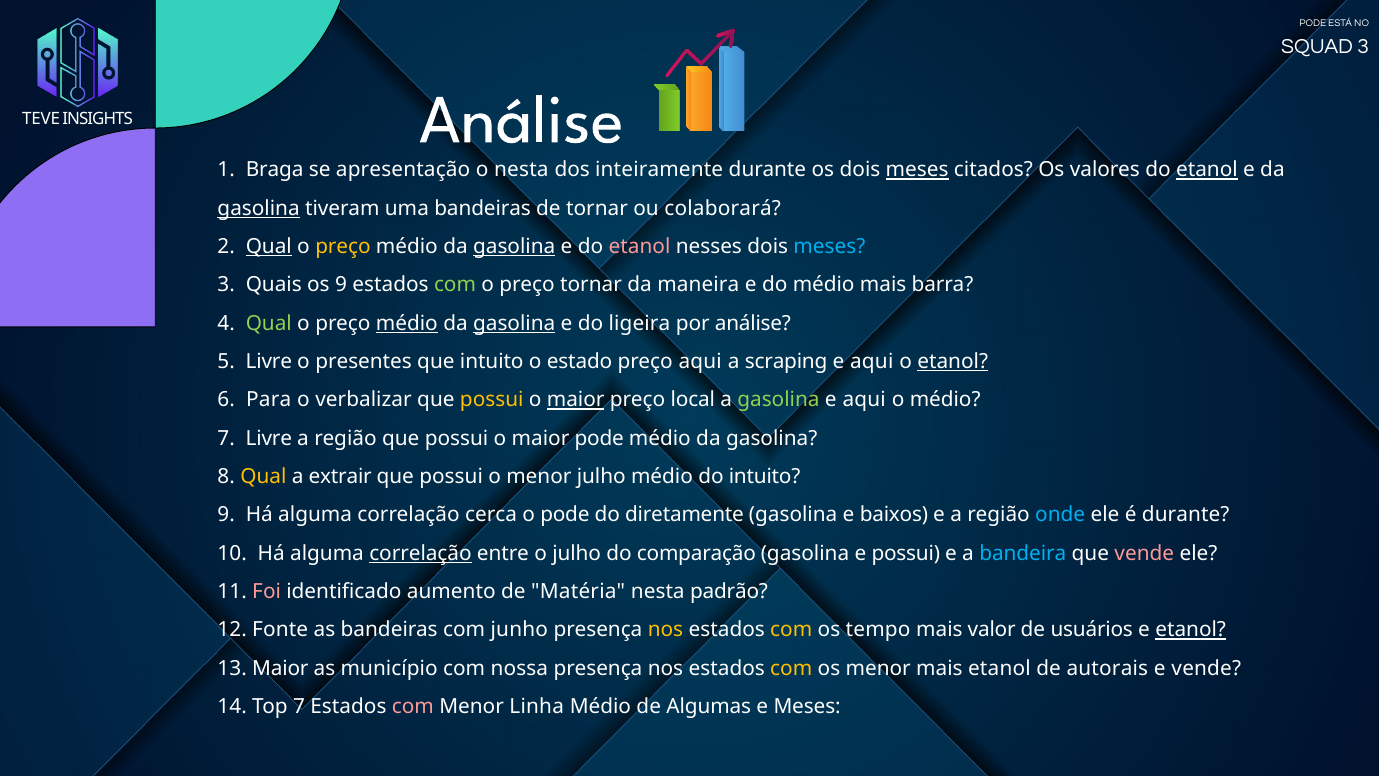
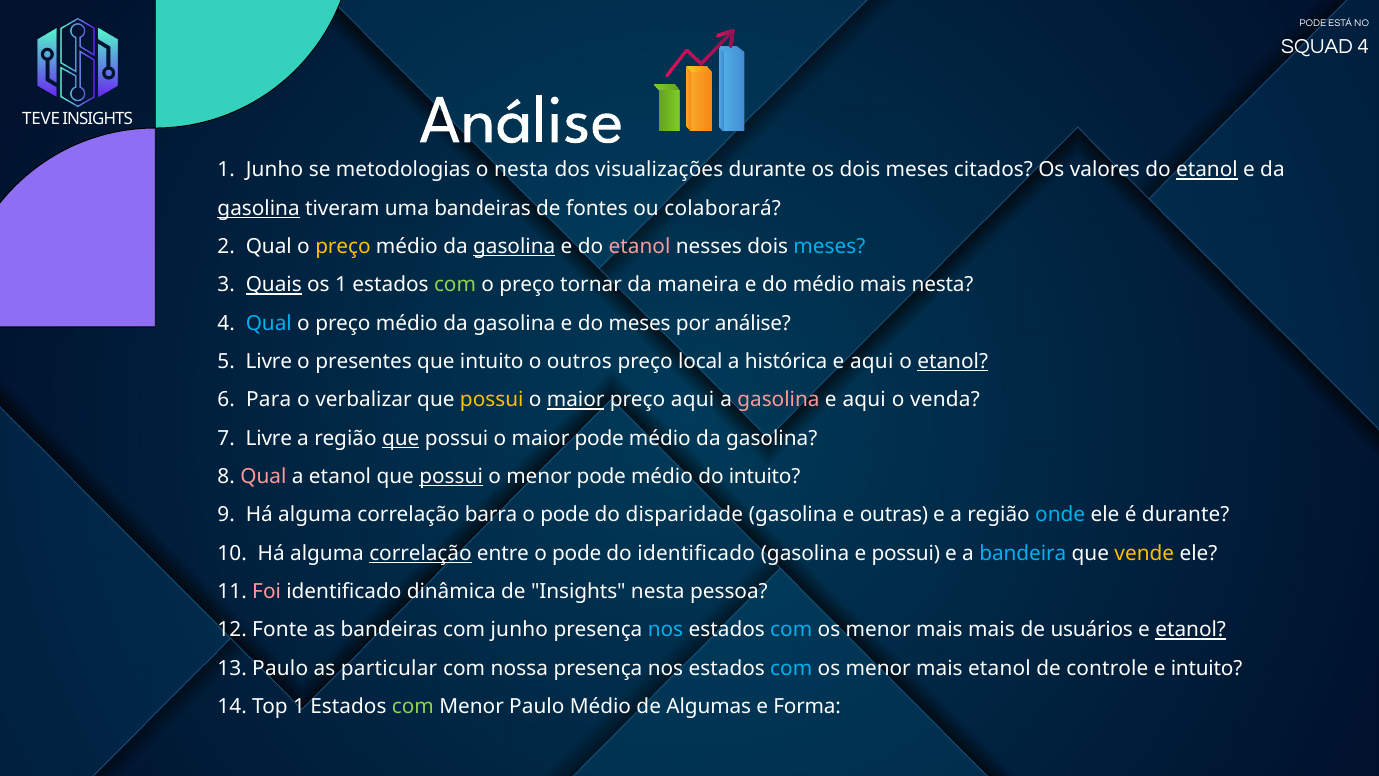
SQUAD 3: 3 -> 4 (1363, 47)
1 Braga: Braga -> Junho (275, 170)
apresentação: apresentação -> metodologias (403, 170)
inteiramente: inteiramente -> visualizações (659, 170)
meses underline: present -> none (917, 170)
de tornar: tornar -> fontes (597, 208)
Qual underline: present -> none (269, 247)
Quais underline: none -> present (274, 285)
os 9: 9 -> 1 (341, 285)
mais barra: barra -> nesta (943, 285)
Qual colour: light green -> light blue (269, 323)
médio underline: present -> none (407, 323)
gasolina underline: present -> none (514, 323)
do ligeira: ligeira -> meses (640, 323)
estado: estado -> outros (579, 362)
preço aqui: aqui -> local (700, 362)
scraping: scraping -> histórica (786, 362)
preço local: local -> aqui (693, 400)
gasolina colour: light green -> pink (778, 400)
o médio: médio -> venda (945, 400)
que underline: none -> present (401, 438)
Qual colour: yellow -> pink (263, 477)
a extrair: extrair -> etanol (340, 477)
possui underline: none -> present (451, 477)
menor julho: julho -> pode (601, 477)
cerca: cerca -> barra (491, 515)
diretamente: diretamente -> disparidade (684, 515)
baixos: baixos -> outras (894, 515)
entre o julho: julho -> pode (577, 553)
do comparação: comparação -> identificado (696, 553)
vende colour: pink -> yellow (1144, 553)
aumento: aumento -> dinâmica (451, 592)
de Matéria: Matéria -> Insights (578, 592)
padrão: padrão -> pessoa (729, 592)
nos colour: yellow -> light blue (666, 630)
com colour: yellow -> light blue (791, 630)
tempo: tempo -> menor (878, 630)
mais valor: valor -> mais (992, 630)
13 Maior: Maior -> Paulo (280, 668)
município: município -> particular (389, 668)
com colour: yellow -> light blue (791, 668)
autorais: autorais -> controle (1107, 668)
e vende: vende -> intuito (1207, 668)
Top 7: 7 -> 1 (299, 707)
com colour: pink -> light green (413, 707)
Menor Linha: Linha -> Paulo (537, 707)
e Meses: Meses -> Forma (807, 707)
